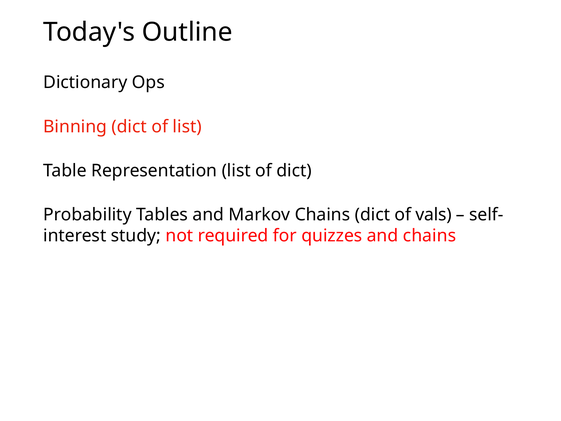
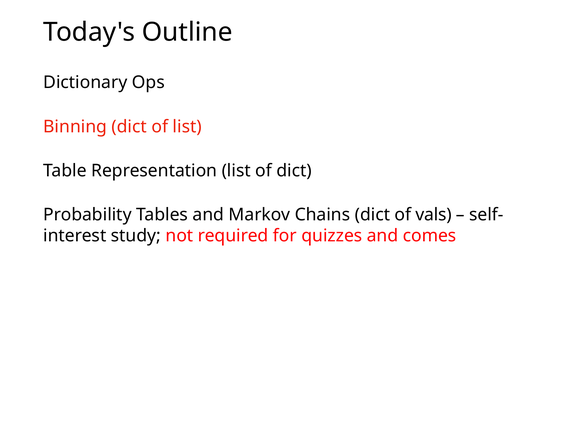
and chains: chains -> comes (430, 236)
